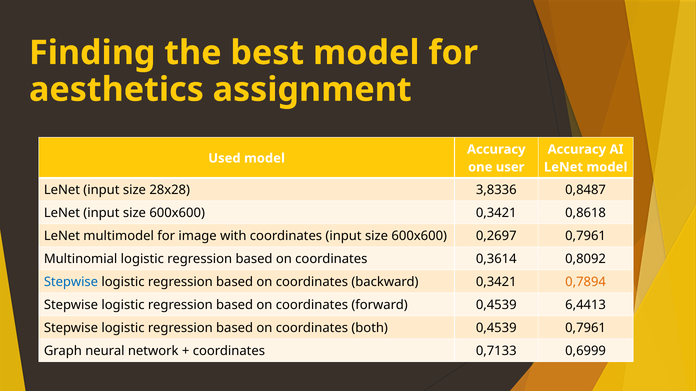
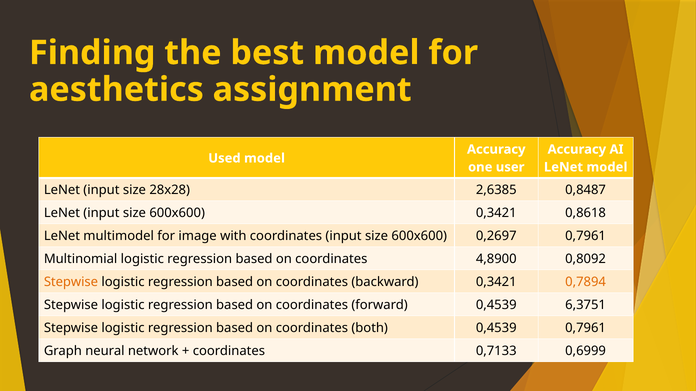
3,8336: 3,8336 -> 2,6385 (496, 190)
0,3614: 0,3614 -> 4,8900 (496, 259)
Stepwise colour: blue -> orange (71, 282)
6,4413: 6,4413 -> 6,3751 (586, 305)
